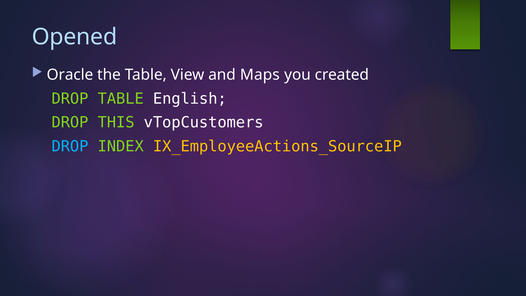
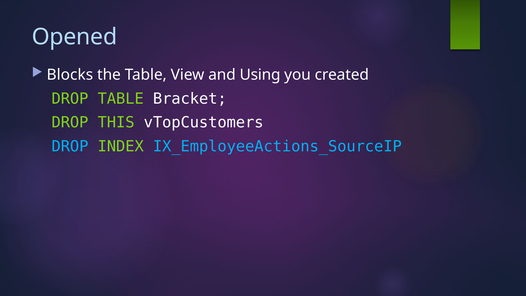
Oracle: Oracle -> Blocks (70, 75)
Maps: Maps -> Using (260, 75)
English: English -> Bracket (190, 99)
IX_EmployeeActions_SourceIP colour: yellow -> light blue (277, 146)
